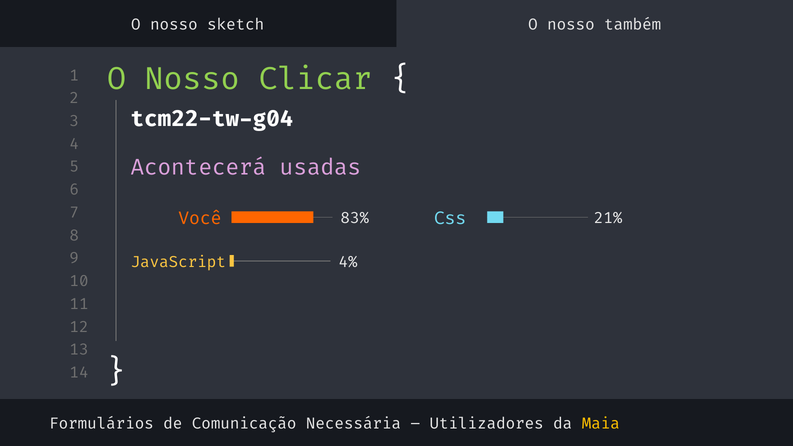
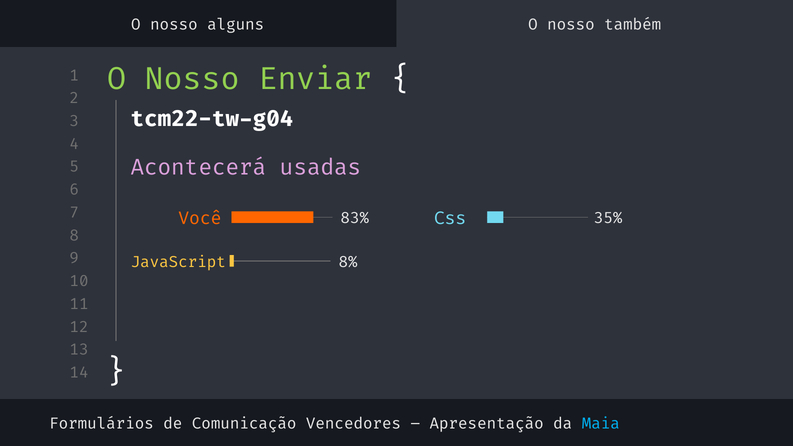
sketch: sketch -> alguns (236, 24)
Clicar: Clicar -> Enviar (315, 79)
21%: 21% -> 35% (608, 218)
4%: 4% -> 8% (348, 262)
Necessária: Necessária -> Vencedores (353, 424)
Utilizadores: Utilizadores -> Apresentação (487, 424)
Maia colour: yellow -> light blue (601, 424)
